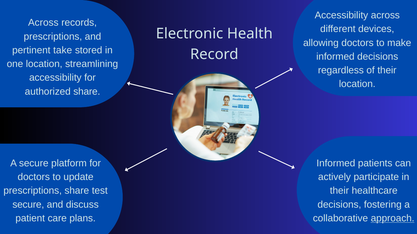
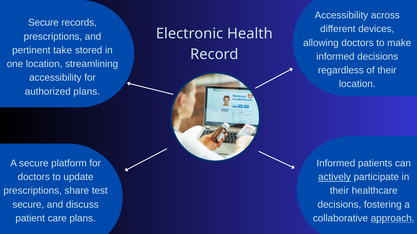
Across: Across -> Secure (43, 23)
authorized share: share -> plans (87, 92)
actively underline: none -> present (335, 177)
